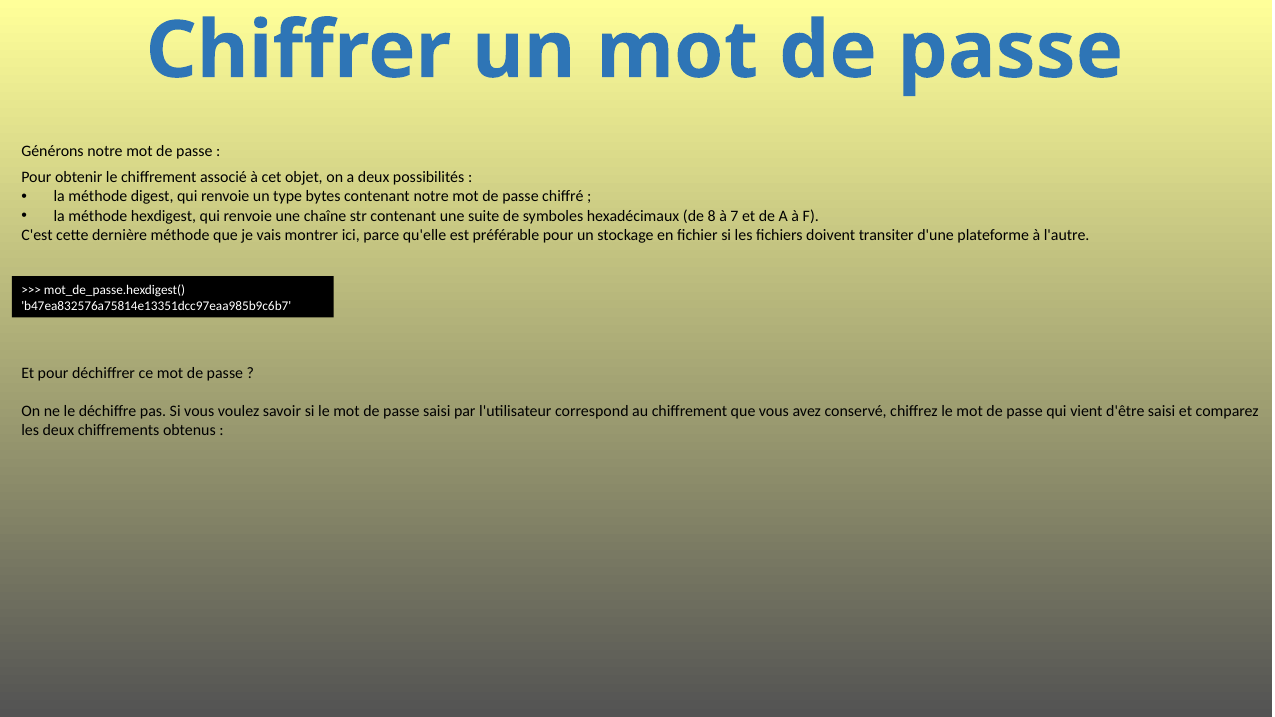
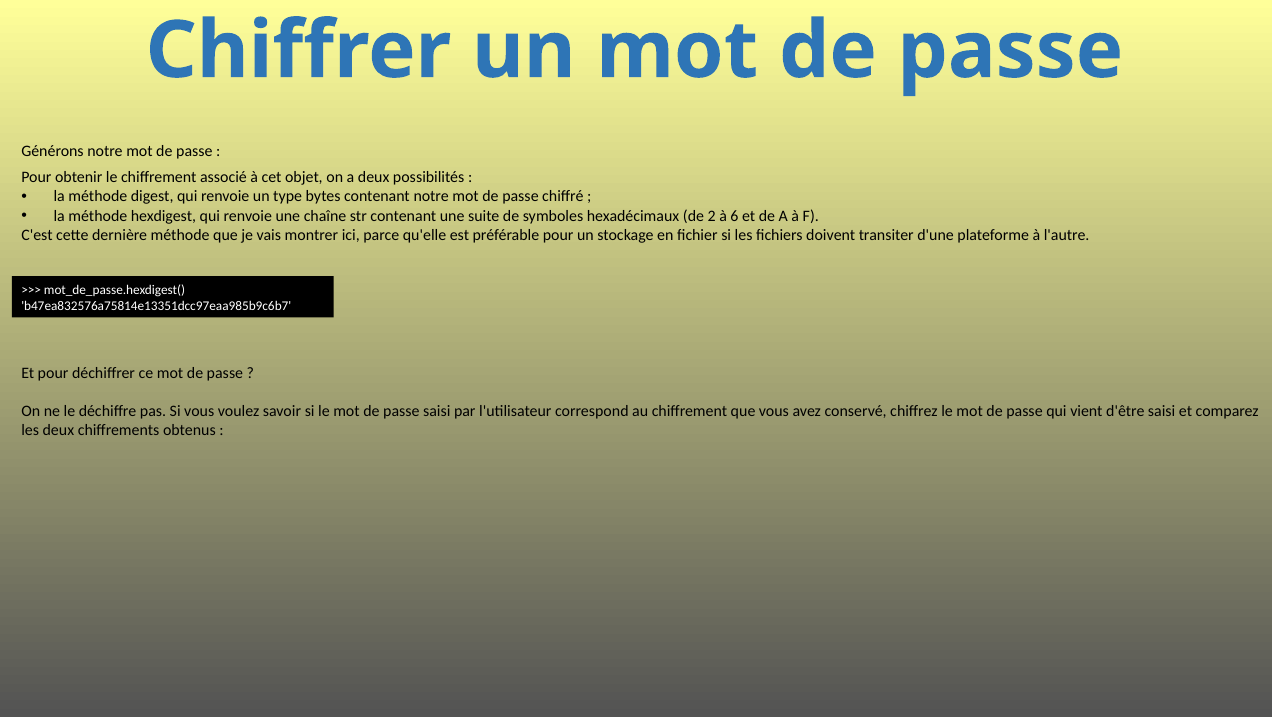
8: 8 -> 2 (712, 216)
7: 7 -> 6 (734, 216)
